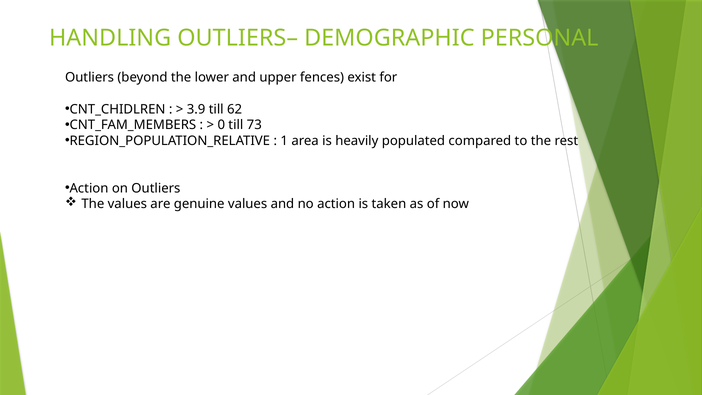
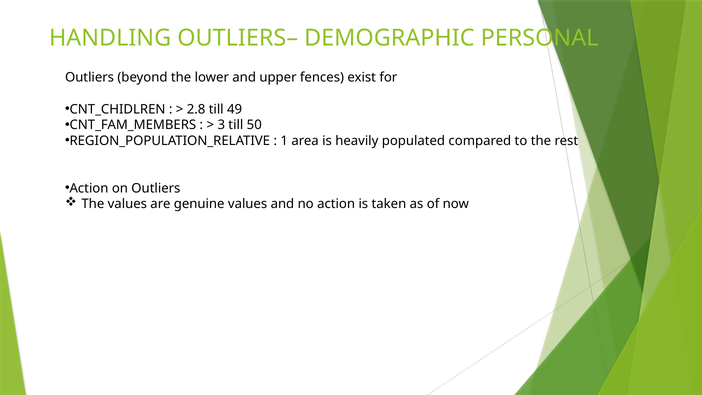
3.9: 3.9 -> 2.8 (196, 109)
62: 62 -> 49 (235, 109)
0: 0 -> 3 (221, 125)
73: 73 -> 50 (254, 125)
